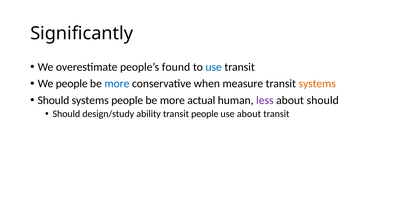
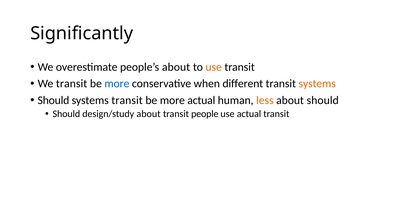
people’s found: found -> about (176, 67)
use colour: blue -> orange (214, 67)
We people: people -> transit (72, 84)
measure: measure -> different (243, 84)
systems people: people -> transit (127, 100)
less colour: purple -> orange (265, 100)
design/study ability: ability -> about (149, 114)
use about: about -> actual (249, 114)
